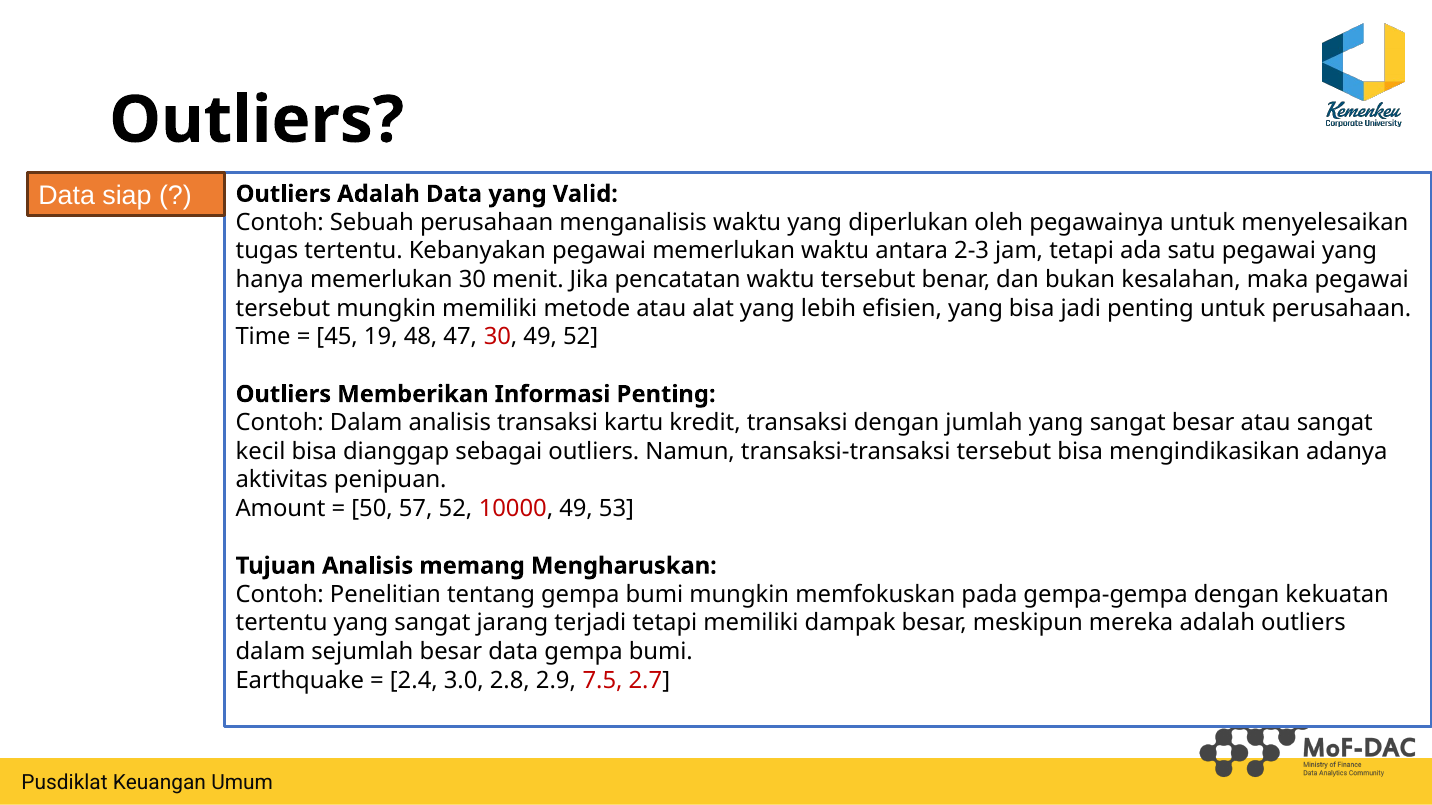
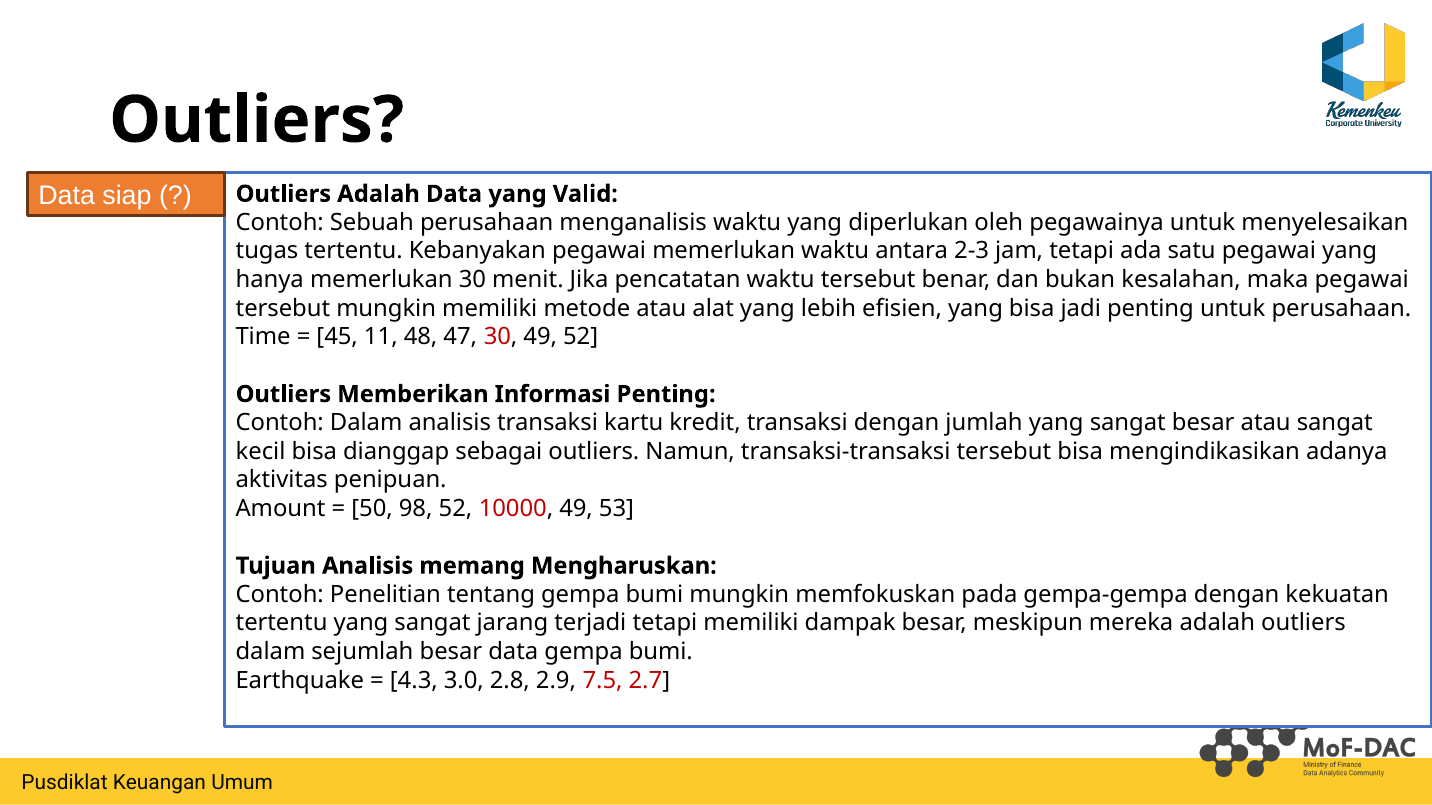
19: 19 -> 11 (381, 337)
57: 57 -> 98 (416, 509)
2.4: 2.4 -> 4.3 (414, 681)
